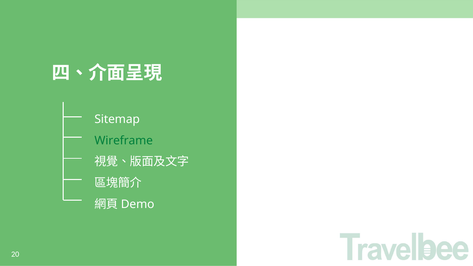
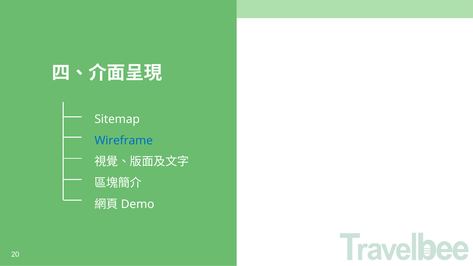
Wireframe colour: green -> blue (124, 141)
